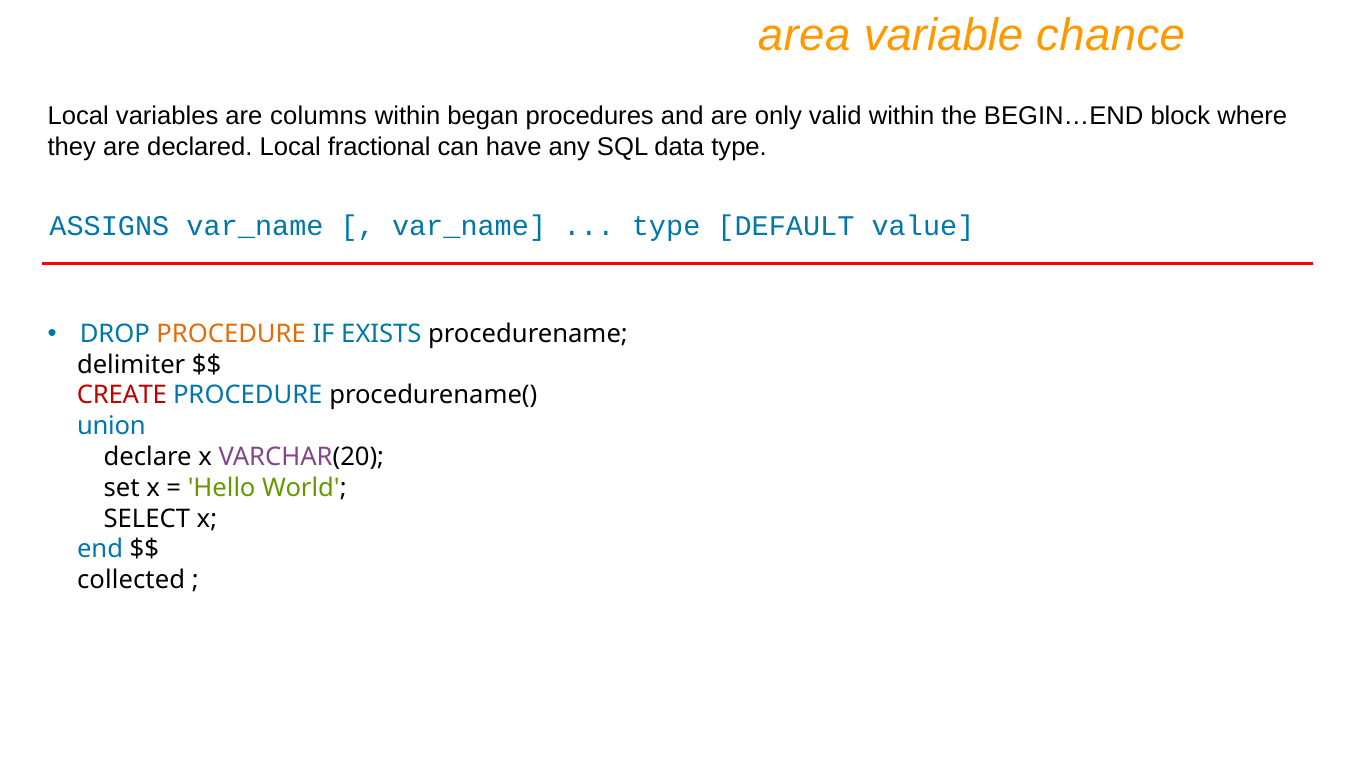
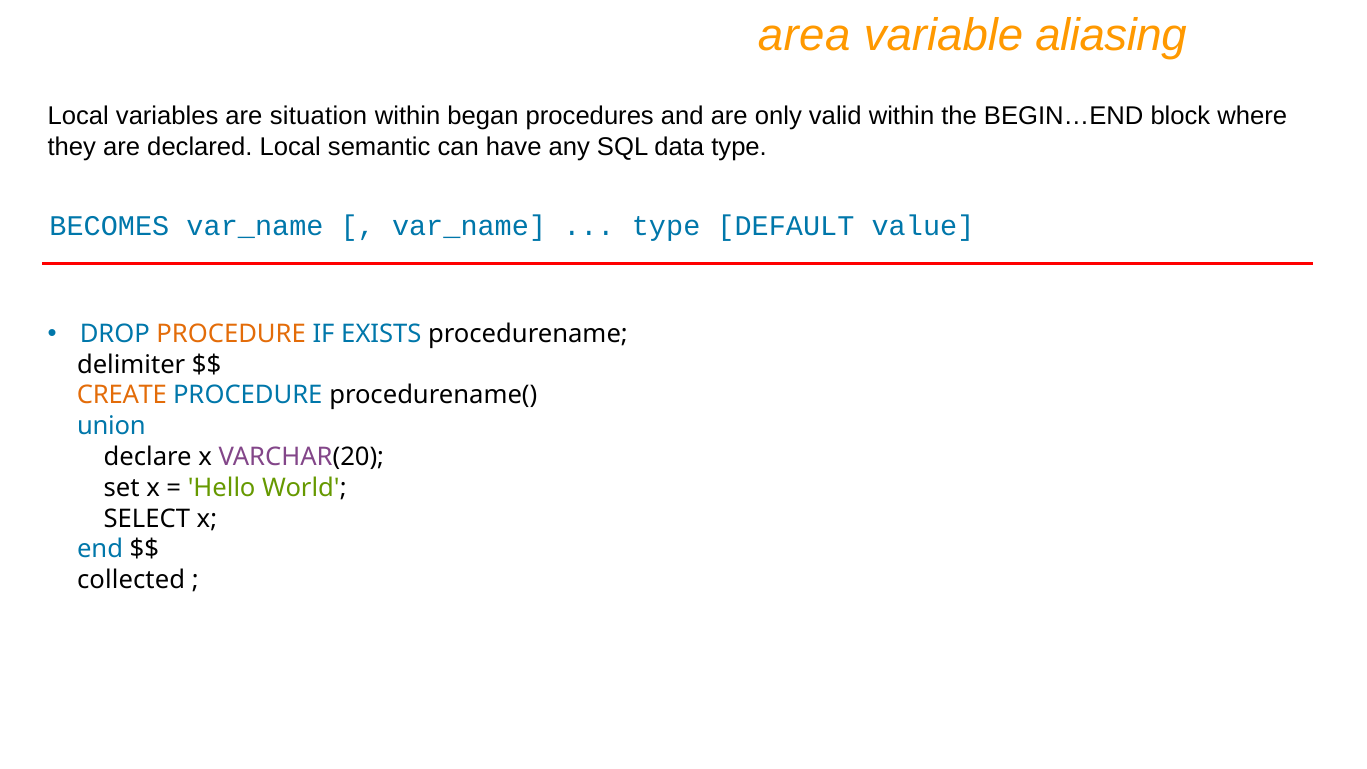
chance: chance -> aliasing (1111, 36)
columns: columns -> situation (319, 116)
fractional: fractional -> semantic (379, 147)
ASSIGNS: ASSIGNS -> BECOMES (109, 226)
CREATE colour: red -> orange (122, 396)
